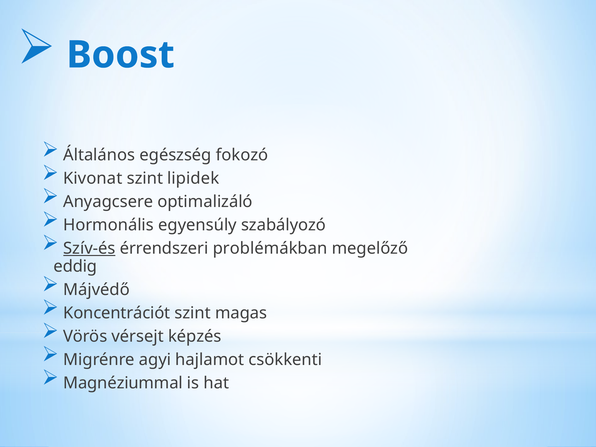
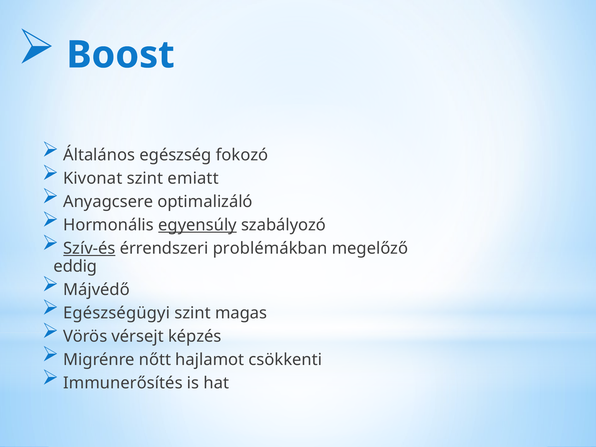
lipidek: lipidek -> emiatt (193, 178)
egyensúly underline: none -> present (197, 225)
Koncentrációt: Koncentrációt -> Egészségügyi (117, 313)
agyi: agyi -> nőtt (155, 360)
Magnéziummal: Magnéziummal -> Immunerősítés (123, 383)
